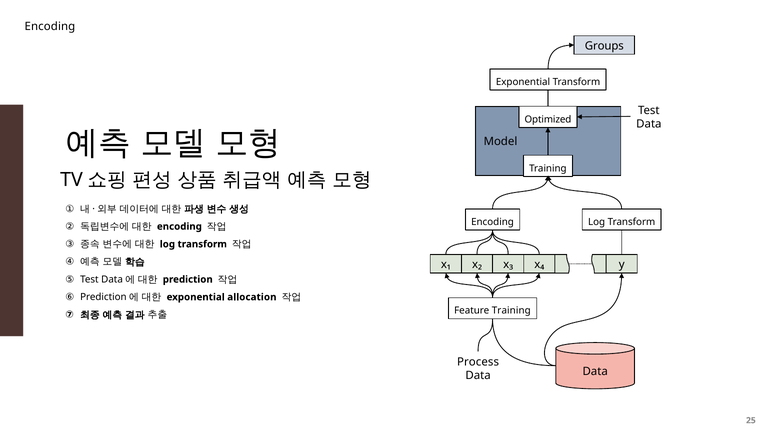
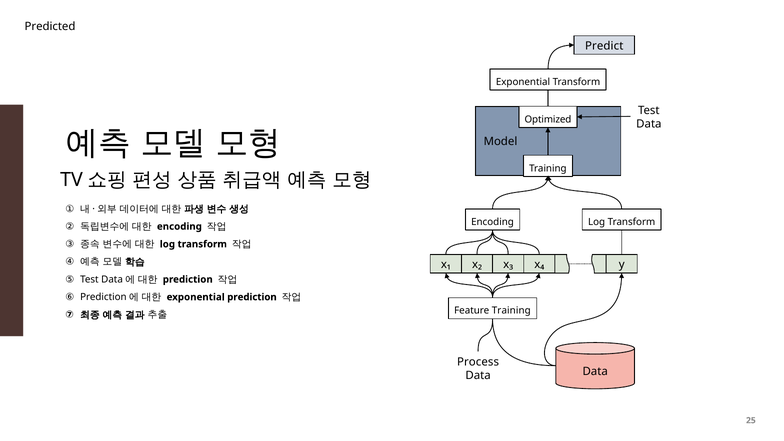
Encoding: Encoding -> Predicted (50, 26)
Groups: Groups -> Predict (604, 46)
exponential allocation: allocation -> prediction (252, 297)
